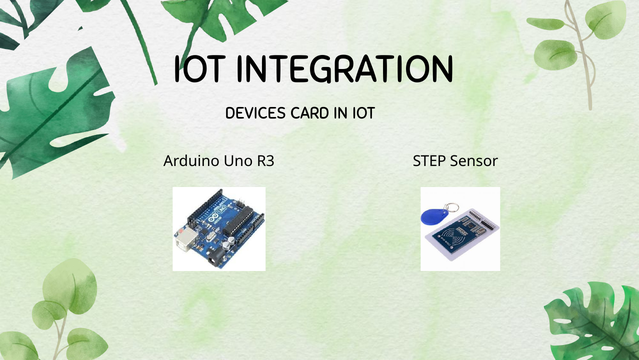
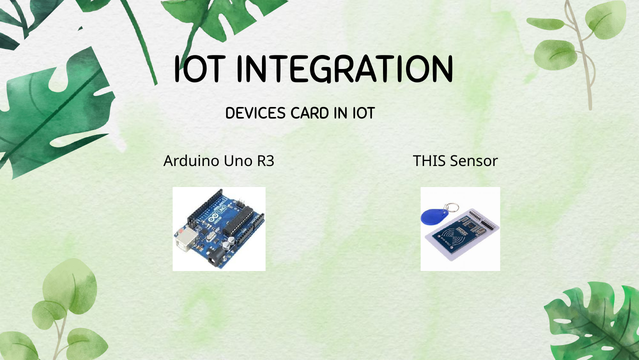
STEP: STEP -> THIS (429, 161)
